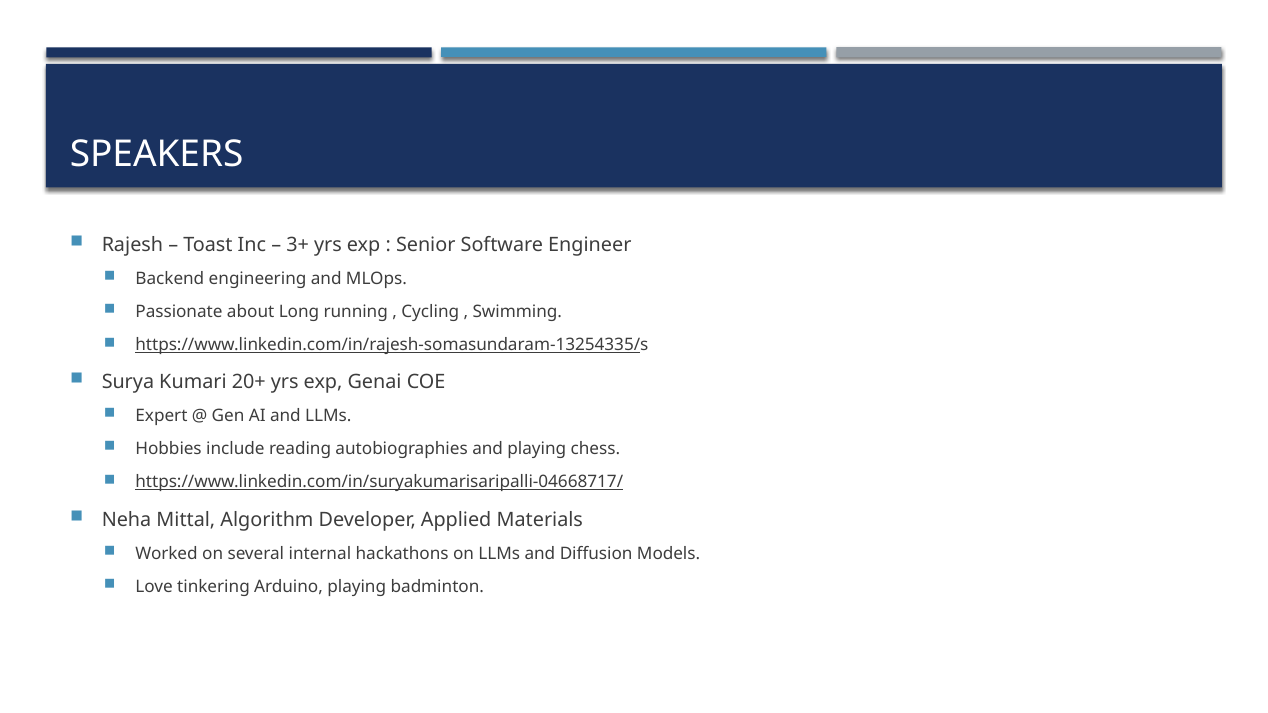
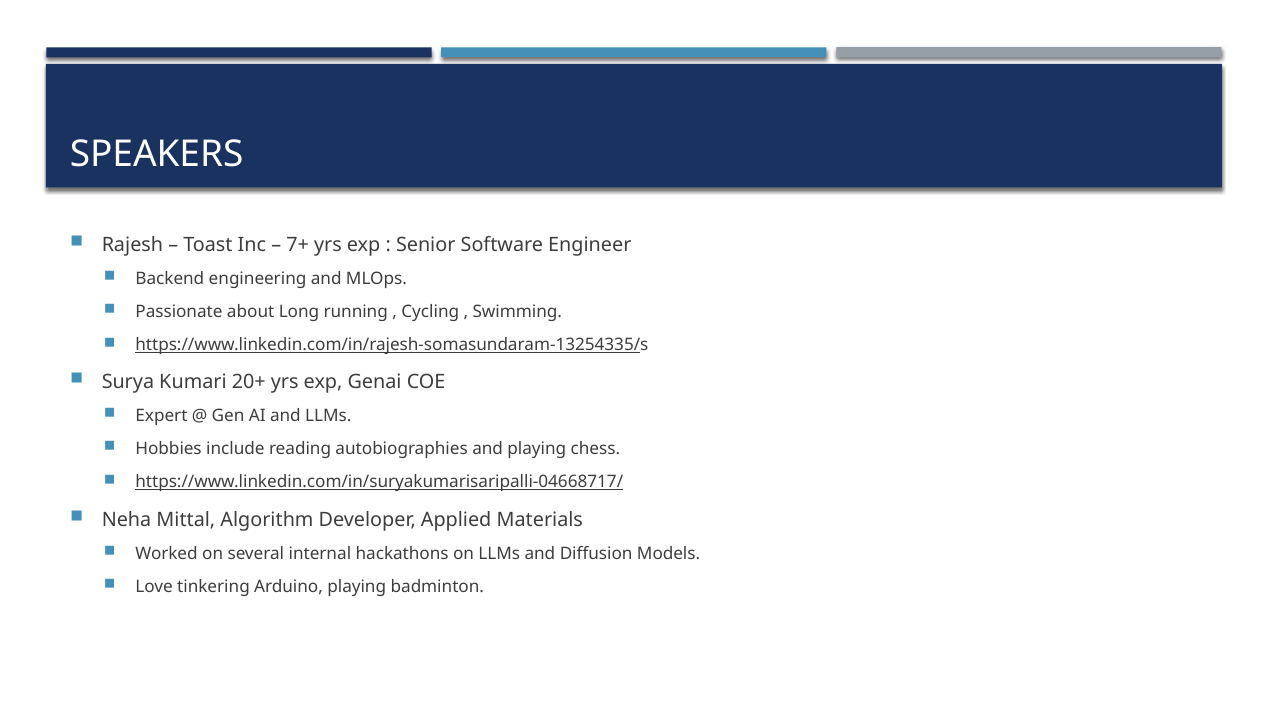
3+: 3+ -> 7+ (298, 245)
